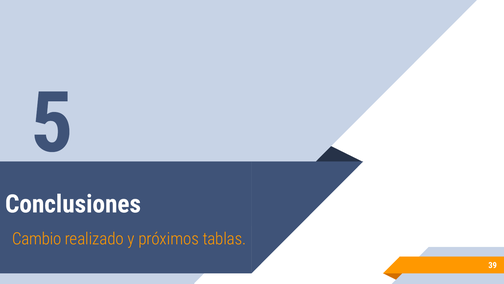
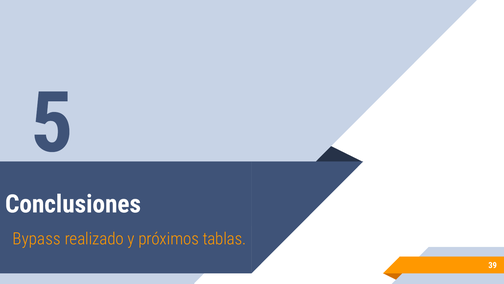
Cambio: Cambio -> Bypass (37, 238)
